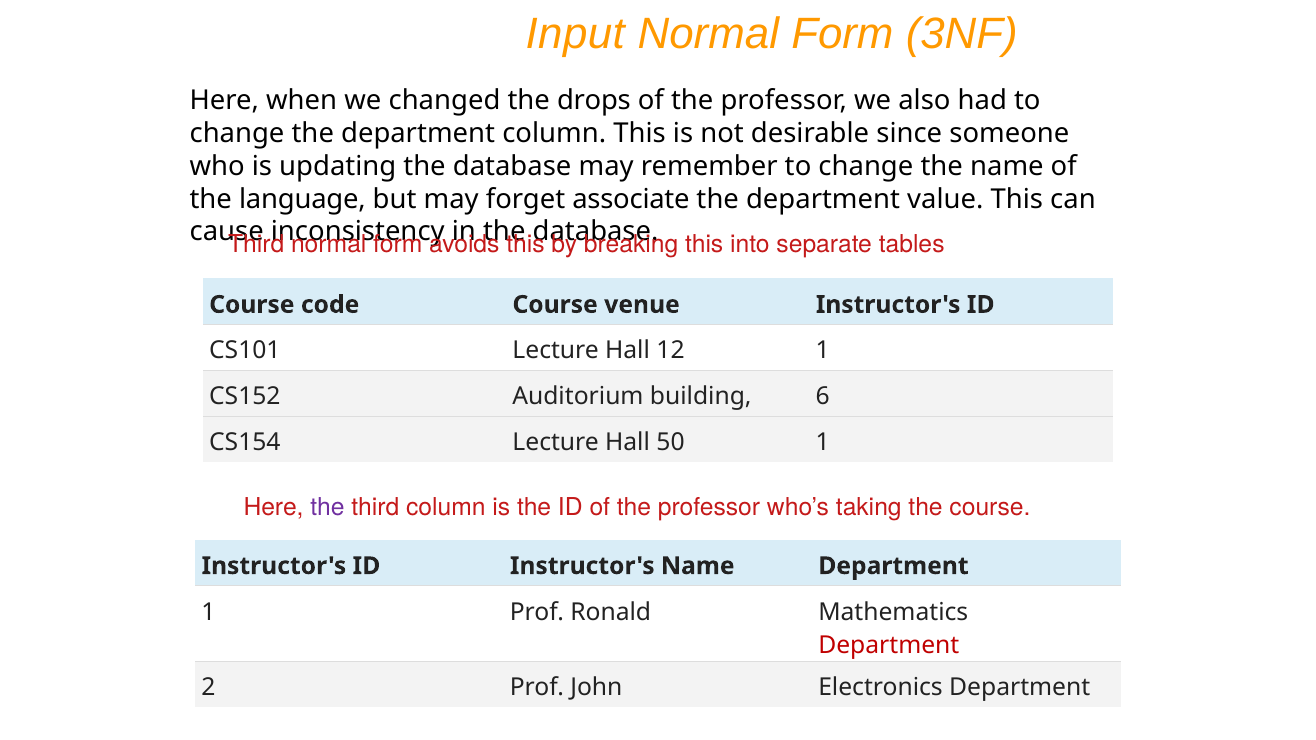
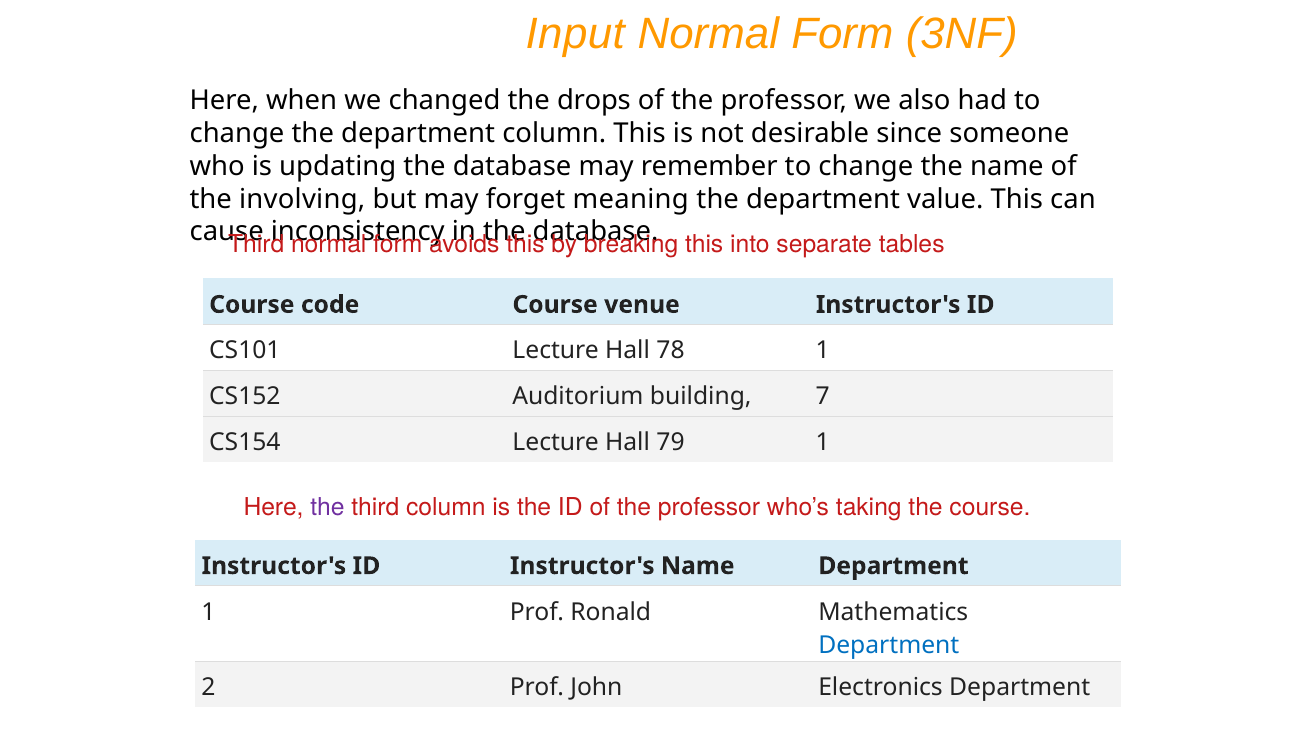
language: language -> involving (302, 199)
associate: associate -> meaning (631, 199)
12: 12 -> 78 (671, 351)
6: 6 -> 7 (823, 397)
50: 50 -> 79 (671, 443)
Department colour: red -> blue (889, 646)
